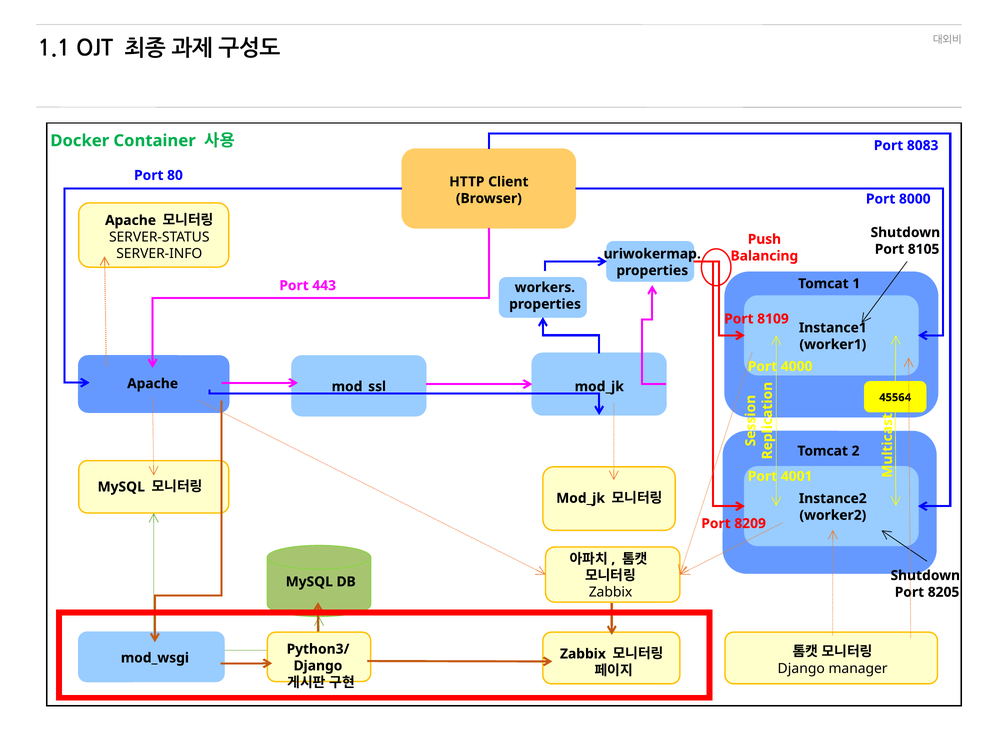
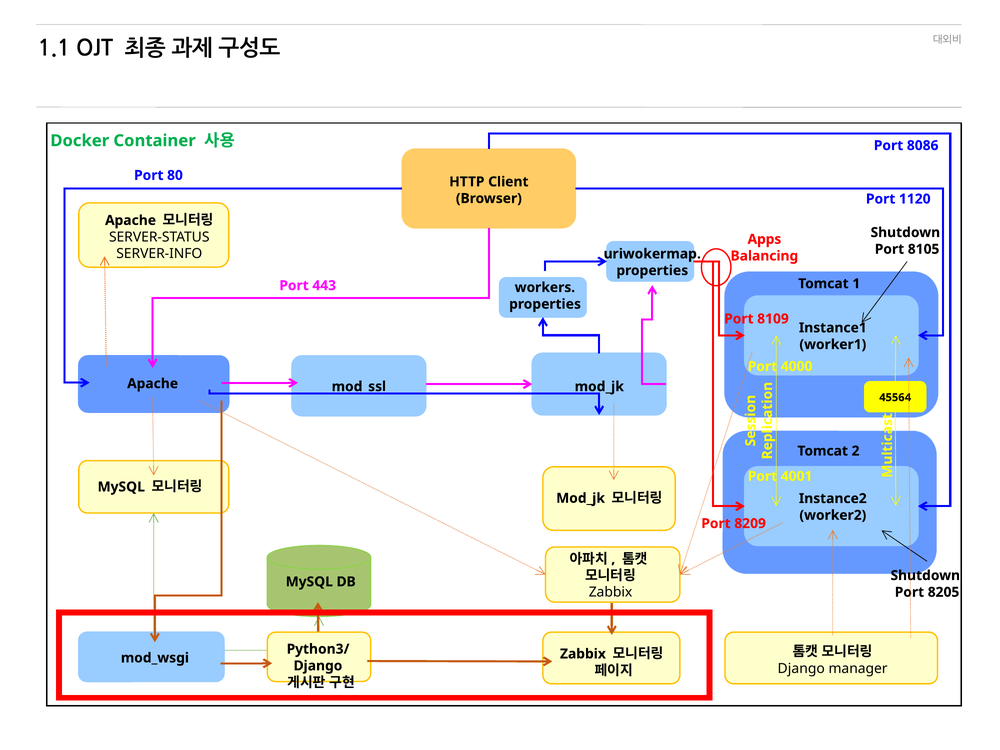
8083: 8083 -> 8086 (923, 146)
8000: 8000 -> 1120 (915, 199)
Push: Push -> Apps (764, 239)
